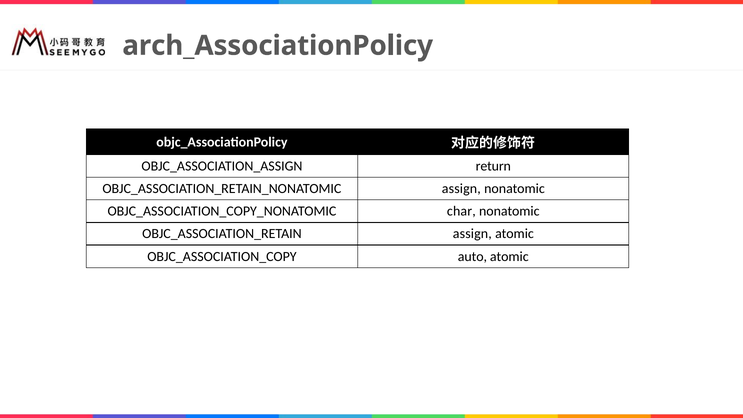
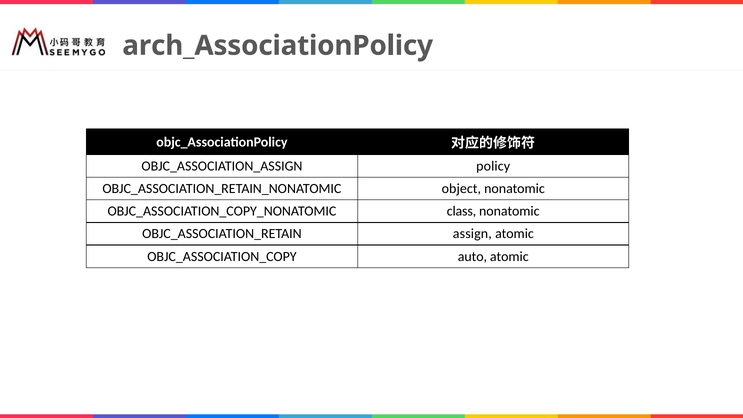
return: return -> policy (493, 166)
assign: assign -> object (461, 189)
char: char -> class (461, 211)
